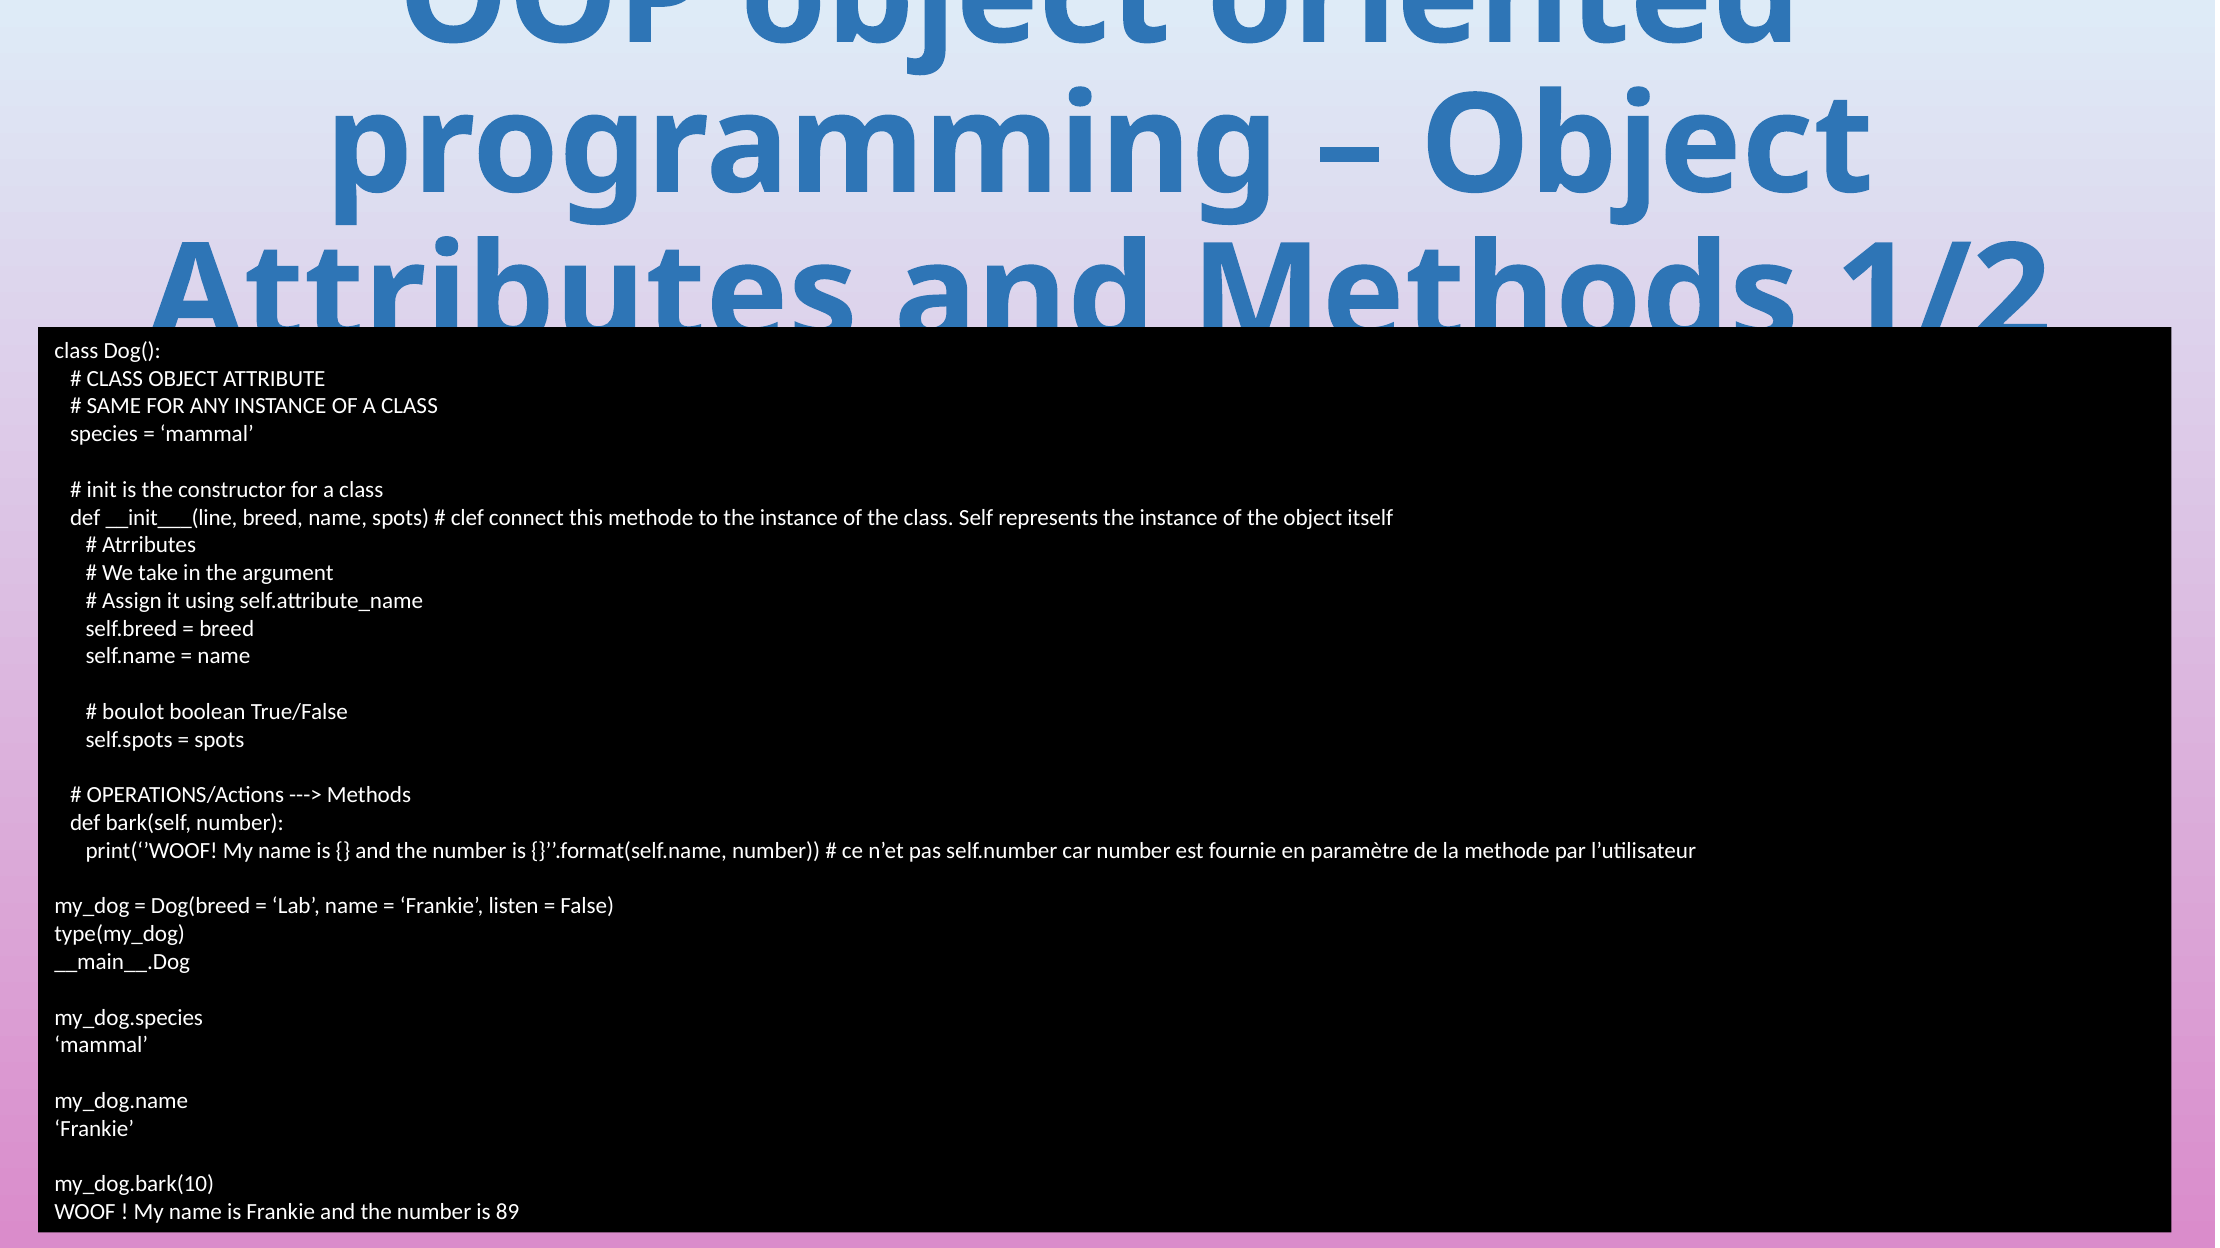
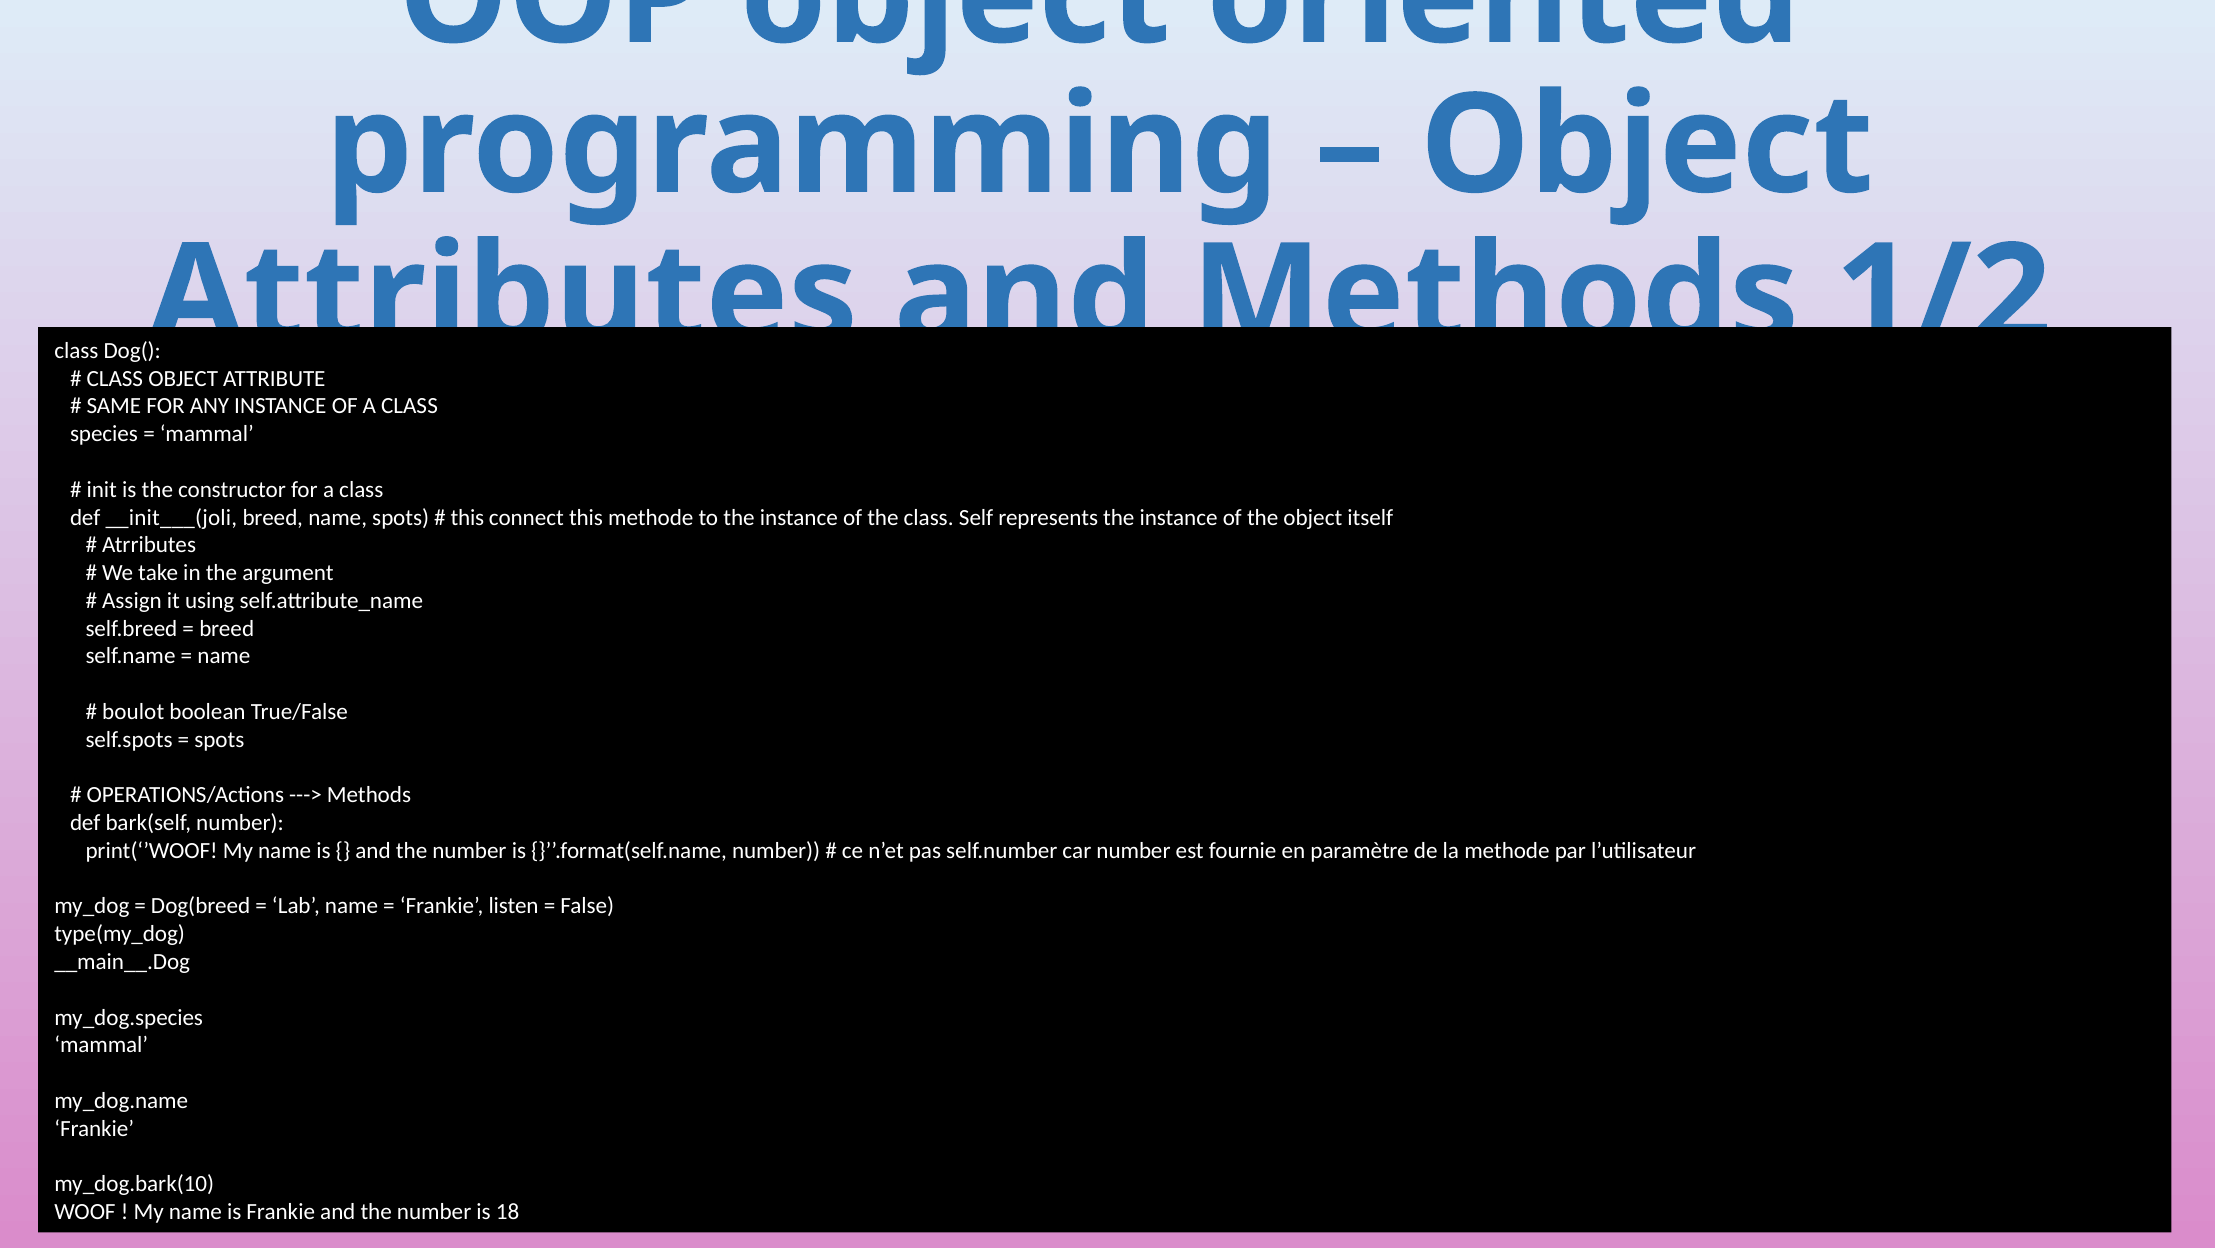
__init___(line: __init___(line -> __init___(joli (171, 518)
clef: clef -> this (467, 518)
89: 89 -> 18 (508, 1213)
